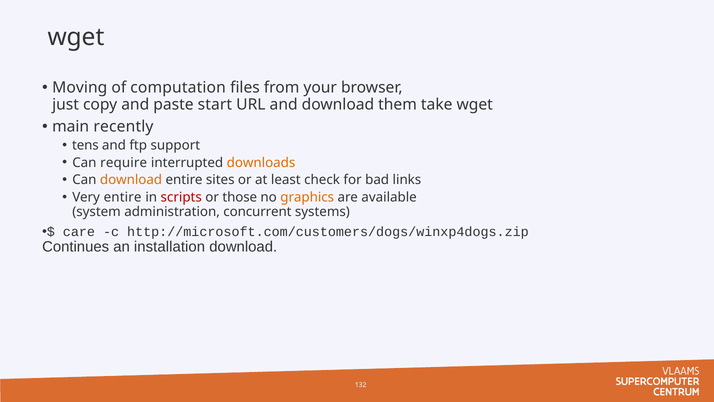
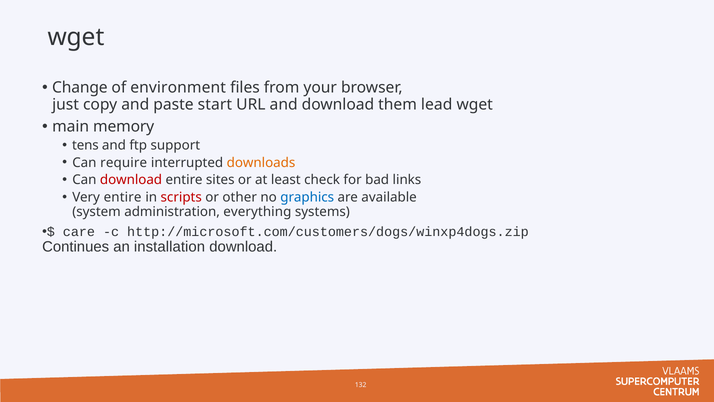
Moving: Moving -> Change (80, 87)
computation: computation -> environment (178, 87)
take: take -> lead (437, 104)
recently: recently -> memory (124, 127)
download colour: orange -> red (131, 180)
those: those -> other (240, 197)
graphics colour: orange -> blue (307, 197)
concurrent: concurrent -> everything (257, 211)
